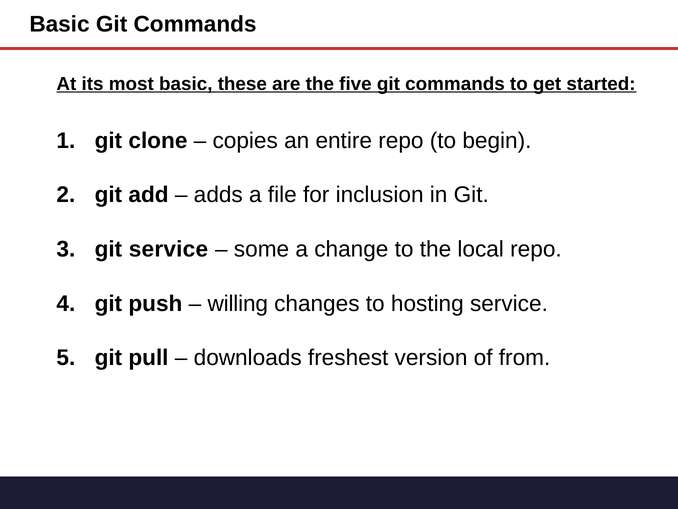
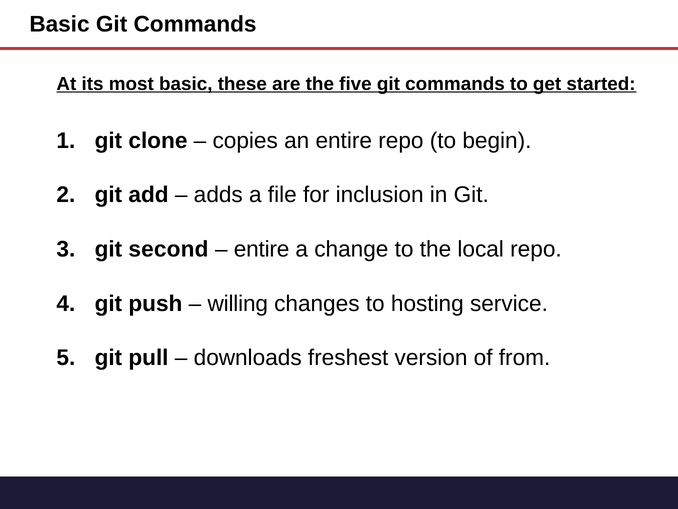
git service: service -> second (168, 249)
some: some -> entire (262, 249)
